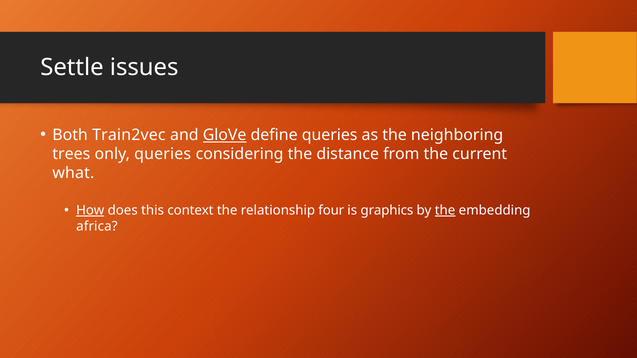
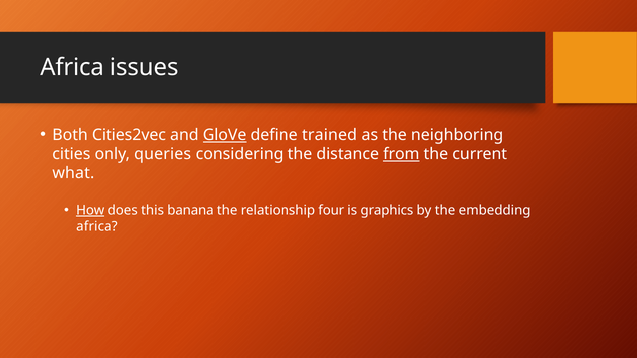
Settle: Settle -> Africa (72, 67)
Train2vec: Train2vec -> Cities2vec (129, 135)
define queries: queries -> trained (330, 135)
trees: trees -> cities (71, 154)
from underline: none -> present (401, 154)
context: context -> banana (190, 211)
the underline: present -> none (445, 211)
